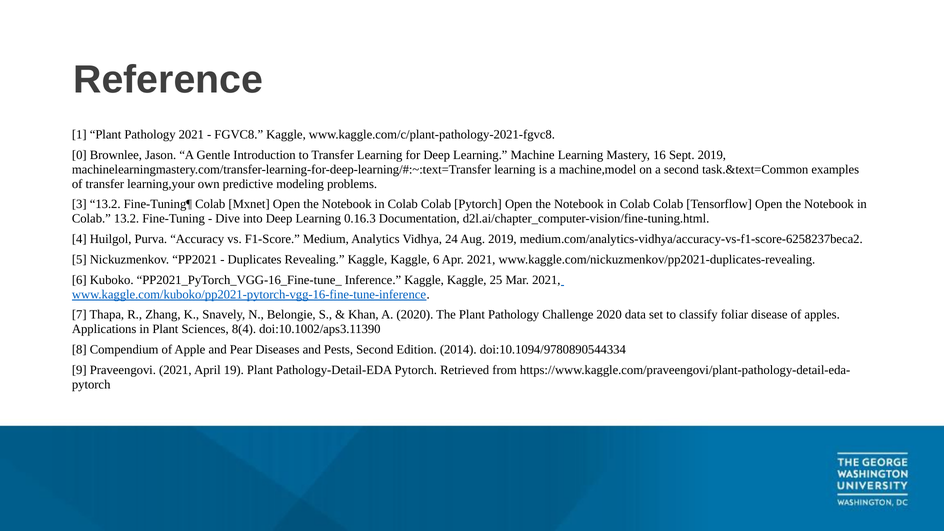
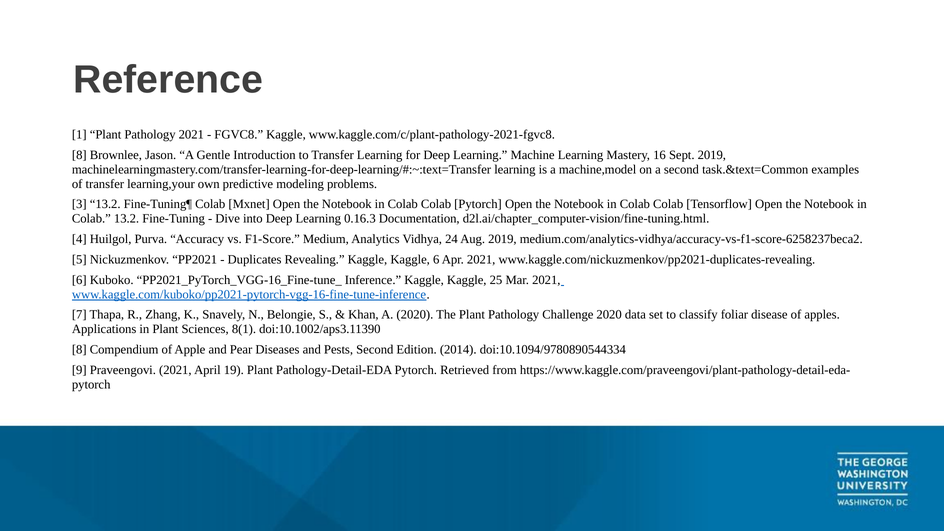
0: 0 -> 8 (79, 155)
8(4: 8(4 -> 8(1 (244, 329)
